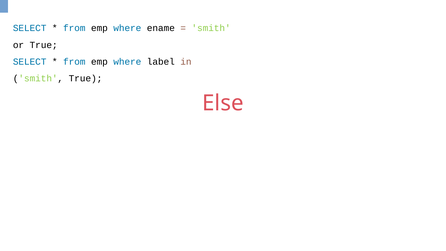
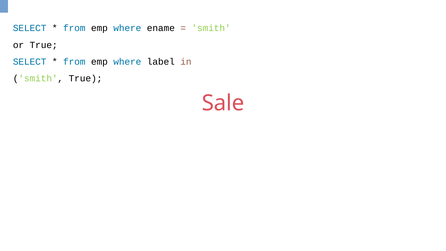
Else: Else -> Sale (223, 103)
